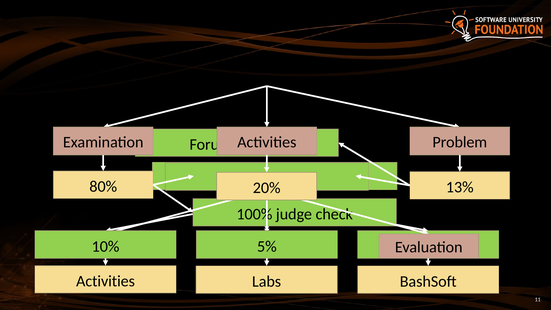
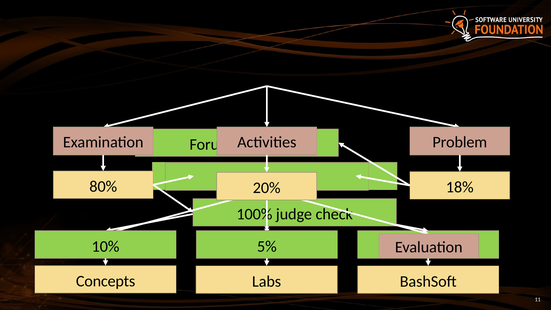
13%: 13% -> 18% (460, 187)
Activities: Activities -> Concepts (106, 281)
